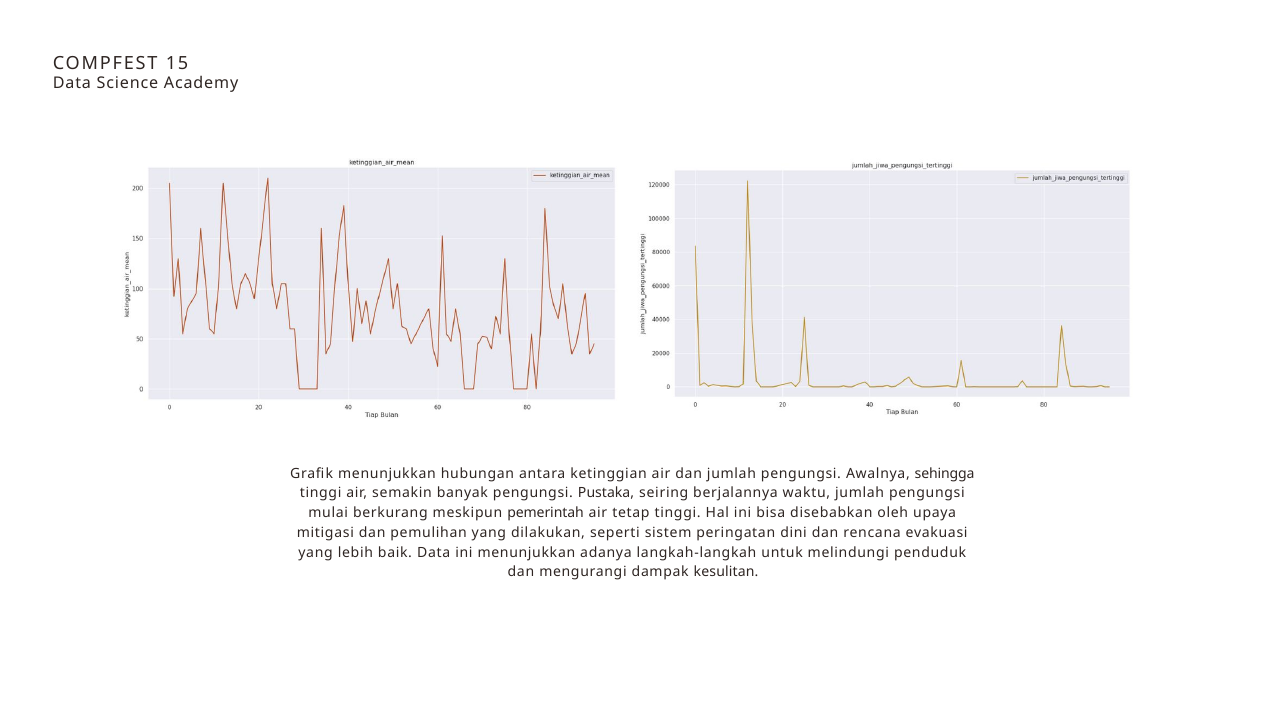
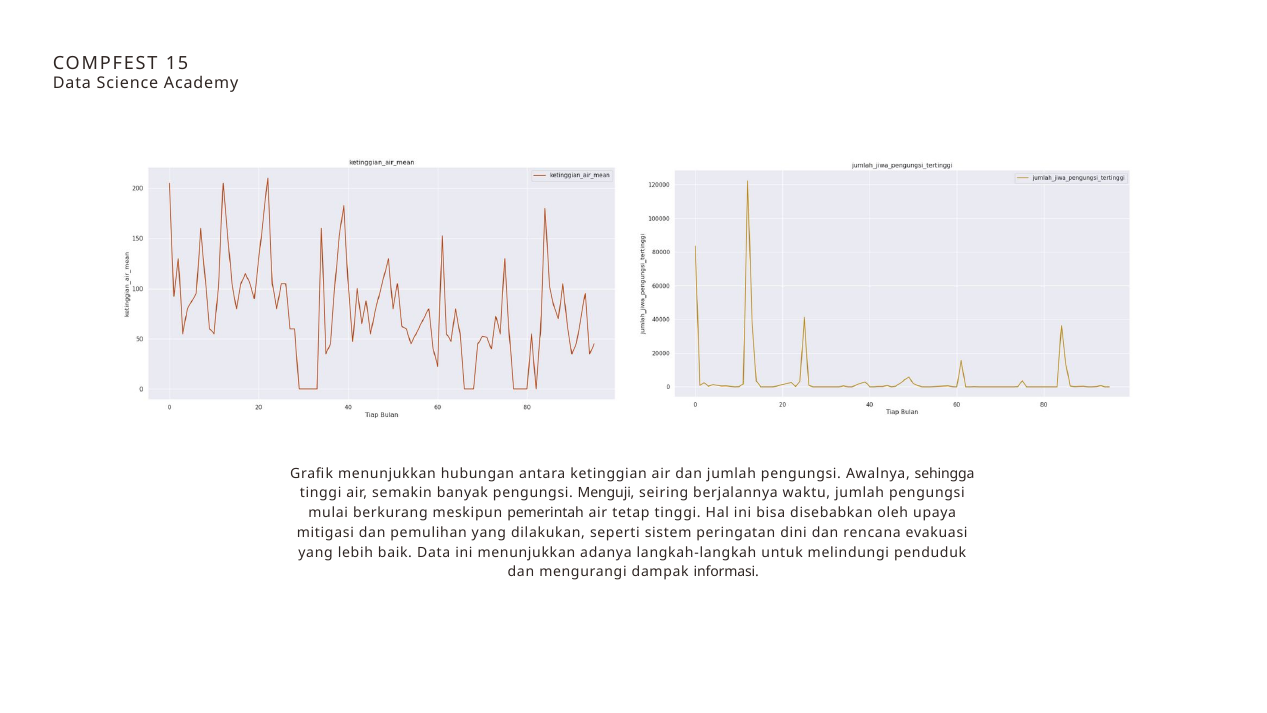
Pustaka: Pustaka -> Menguji (606, 493)
kesulitan: kesulitan -> informasi (726, 572)
